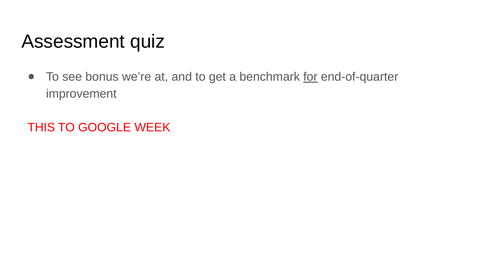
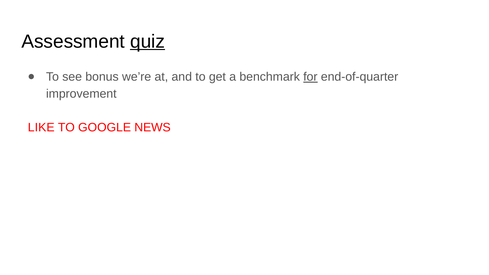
quiz underline: none -> present (148, 41)
THIS: THIS -> LIKE (41, 127)
WEEK: WEEK -> NEWS (153, 127)
